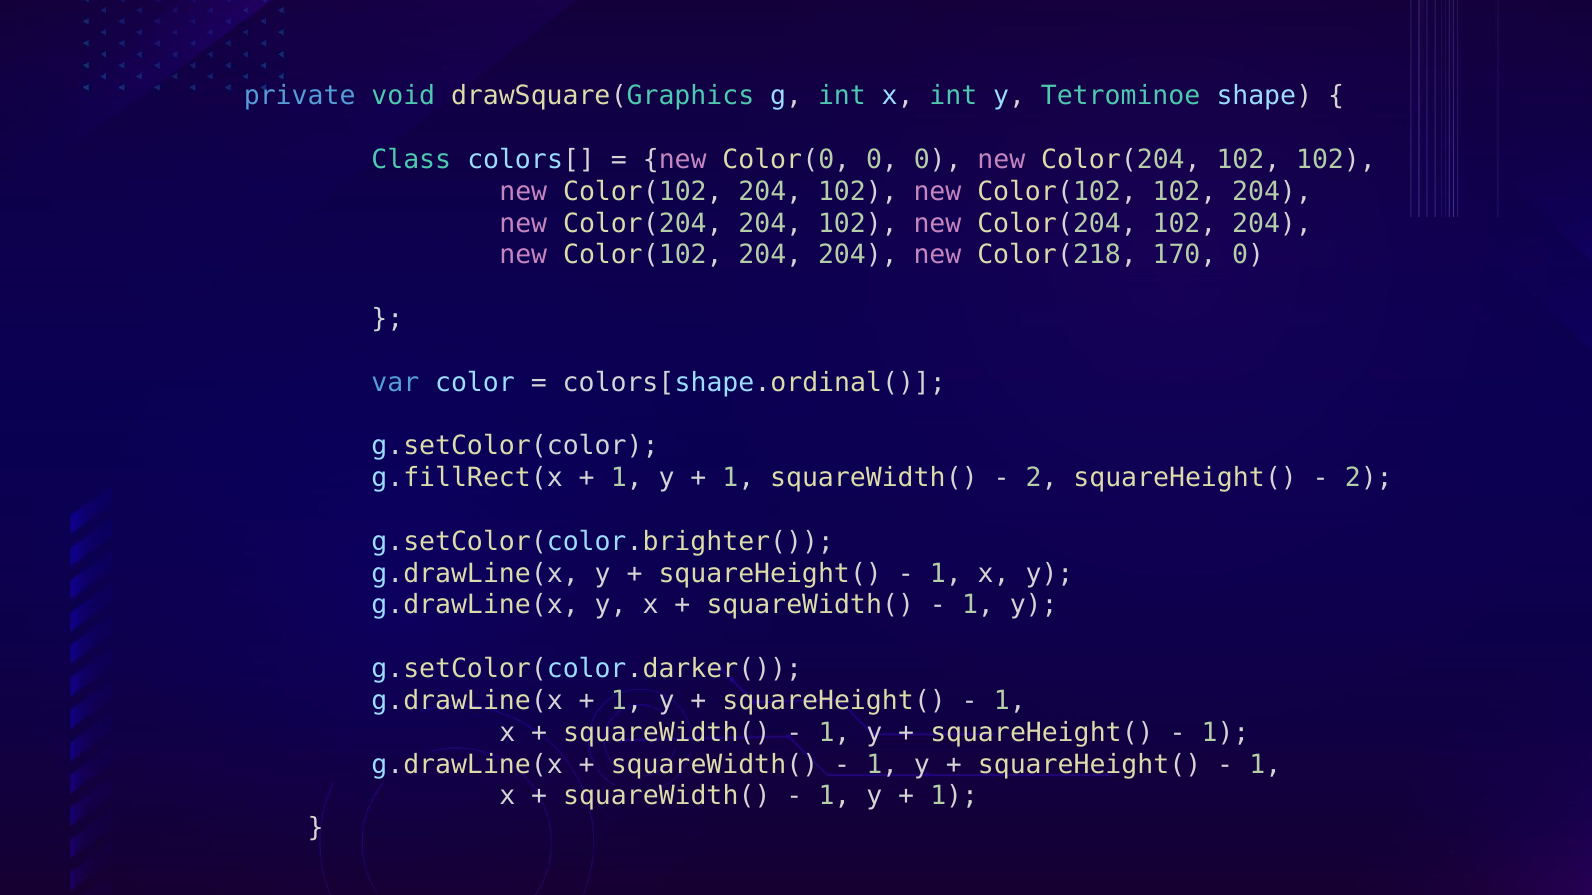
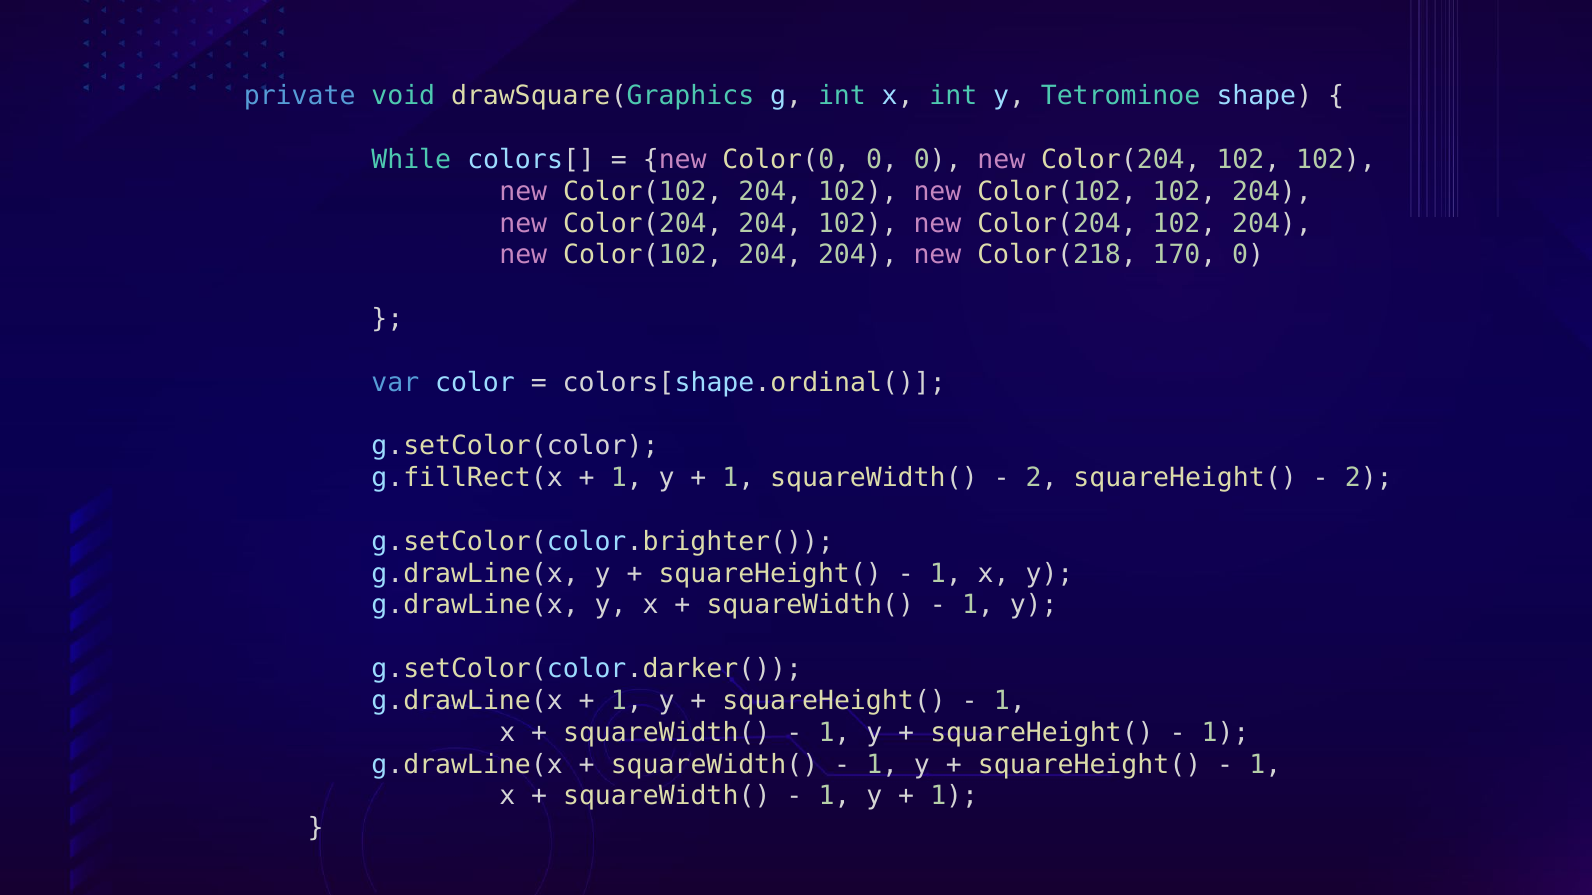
Class: Class -> While (411, 160)
